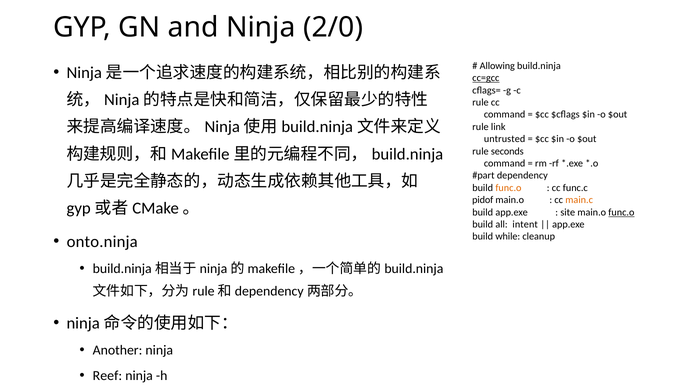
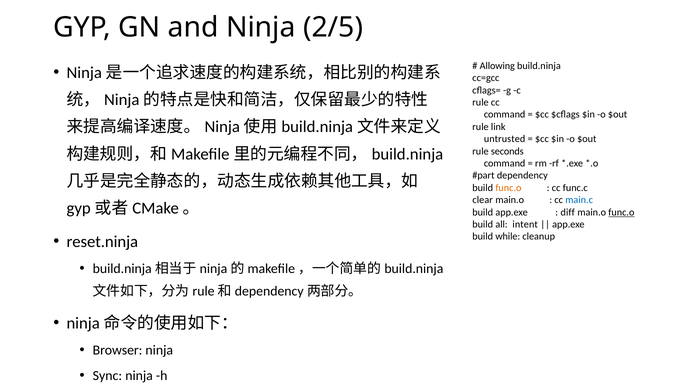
2/0: 2/0 -> 2/5 (333, 27)
cc=gcc underline: present -> none (486, 78)
pidof: pidof -> clear (483, 200)
main.c colour: orange -> blue (579, 200)
site: site -> diff (568, 213)
onto.ninja: onto.ninja -> reset.ninja (102, 242)
Another: Another -> Browser (118, 351)
Reef: Reef -> Sync (107, 376)
